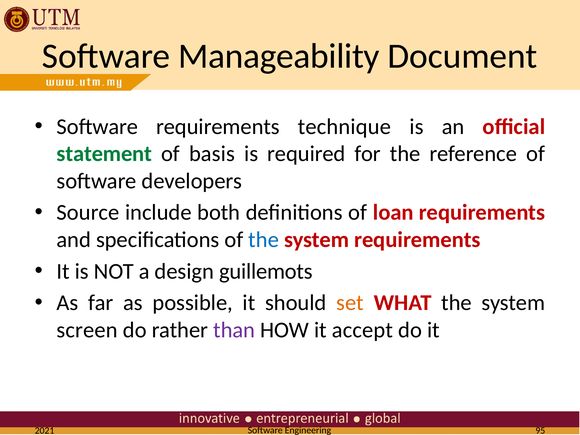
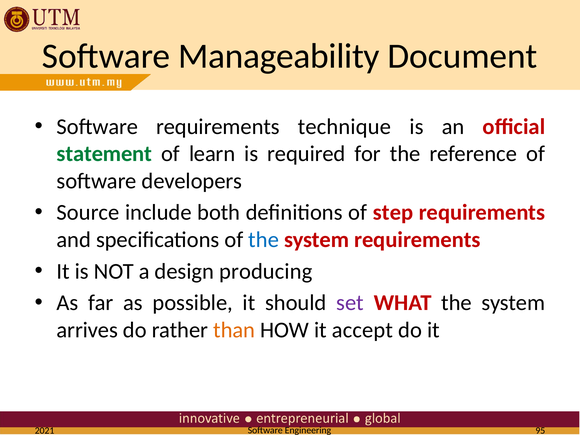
basis: basis -> learn (212, 154)
loan: loan -> step (393, 213)
guillemots: guillemots -> producing (266, 271)
set colour: orange -> purple (350, 303)
screen: screen -> arrives (87, 330)
than colour: purple -> orange (234, 330)
